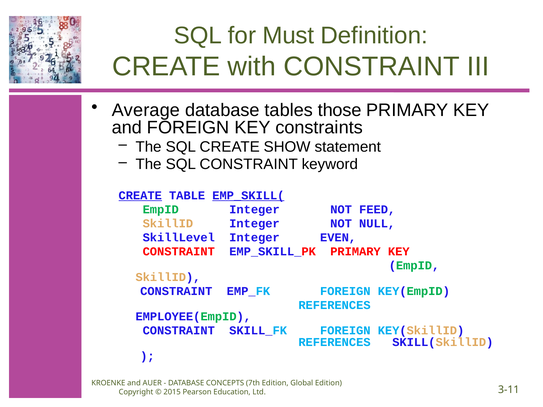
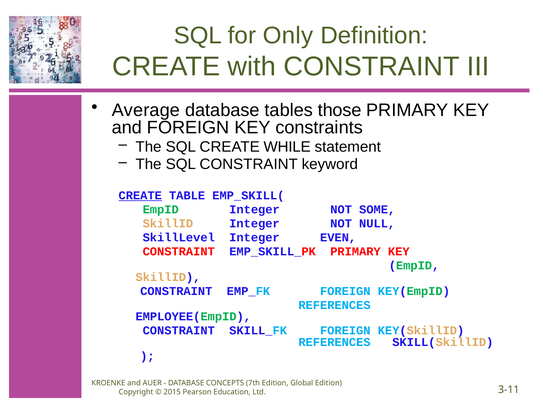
Must: Must -> Only (288, 36)
SHOW: SHOW -> WHILE (287, 147)
EMP_SKILL( underline: present -> none (248, 196)
FEED: FEED -> SOME (377, 210)
